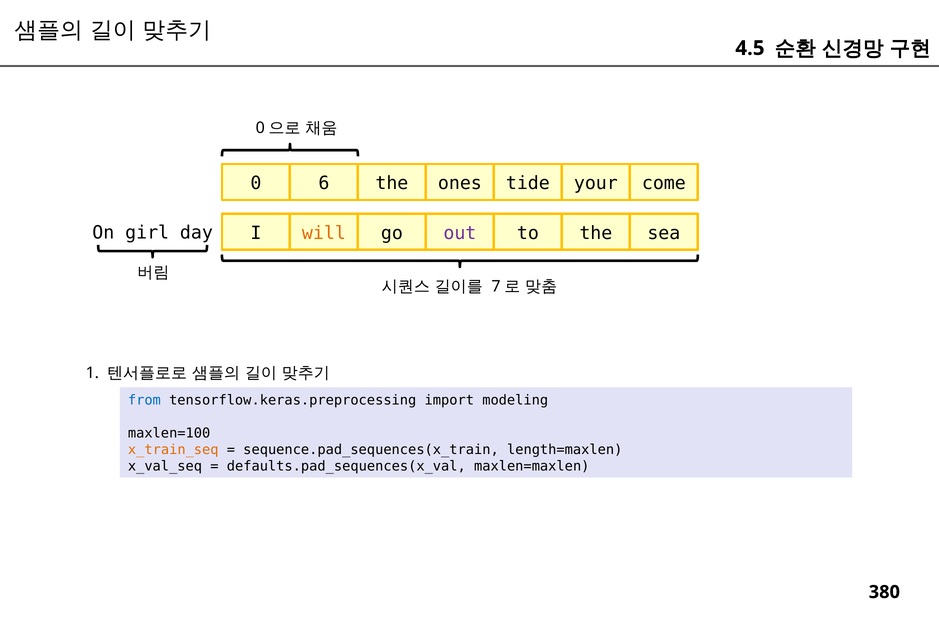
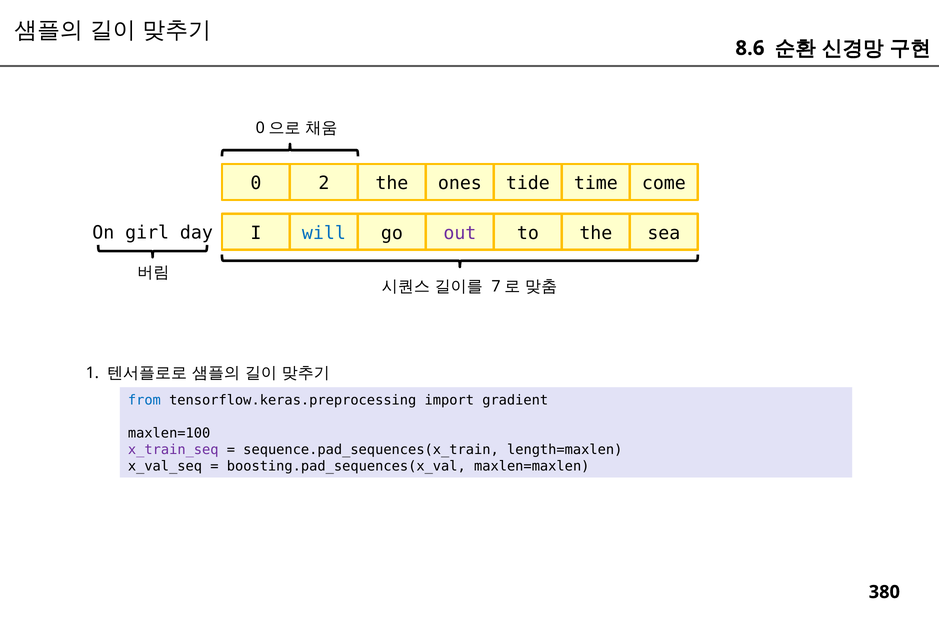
4.5: 4.5 -> 8.6 (750, 48)
6: 6 -> 2 (324, 183)
your: your -> time (596, 183)
will colour: orange -> blue (324, 233)
modeling: modeling -> gradient (515, 400)
x_train_seq colour: orange -> purple (173, 450)
defaults.pad_sequences(x_val: defaults.pad_sequences(x_val -> boosting.pad_sequences(x_val (346, 466)
